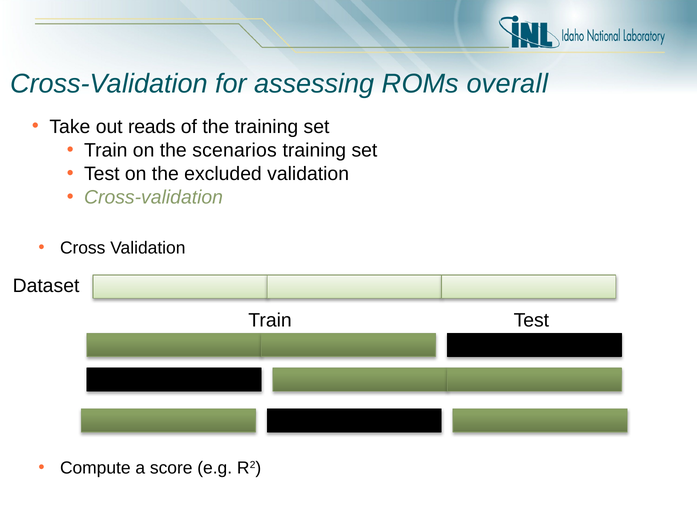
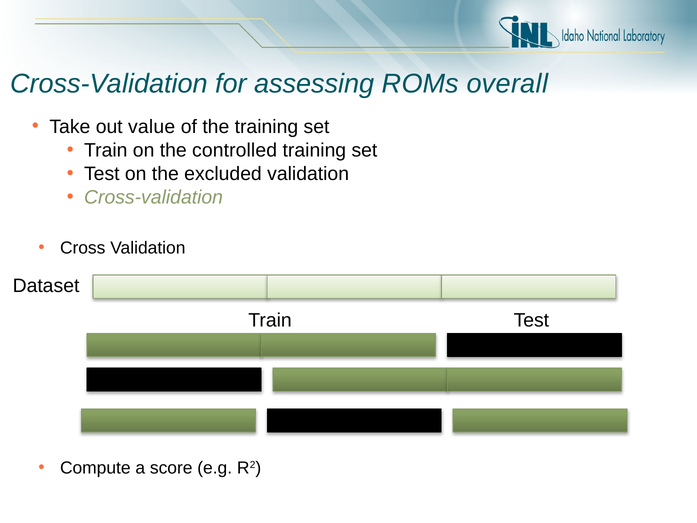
reads: reads -> value (152, 127)
scenarios: scenarios -> controlled (235, 150)
